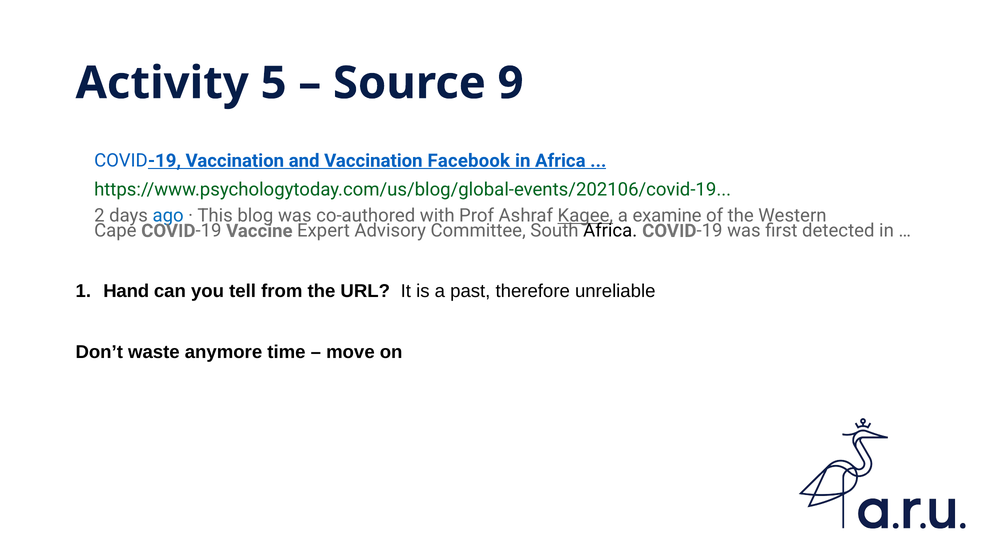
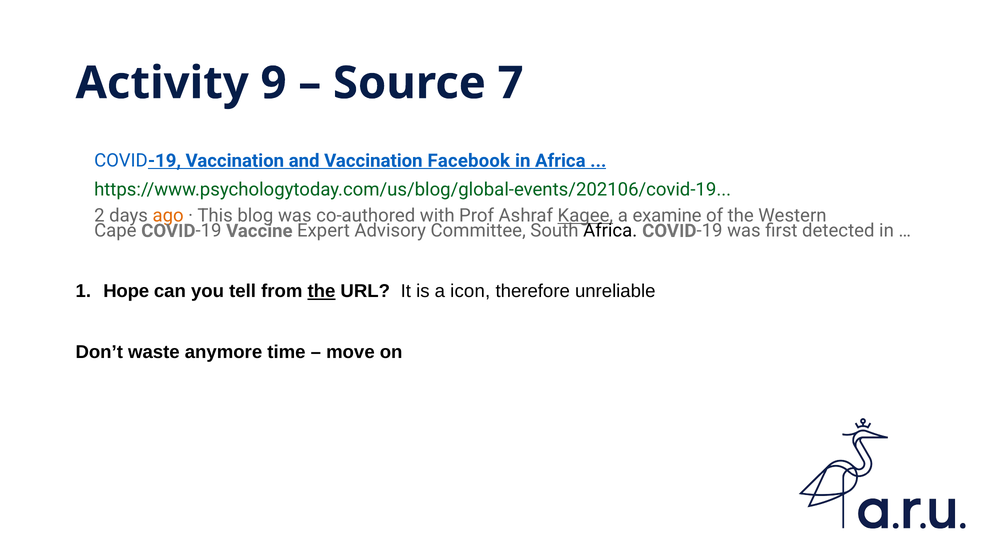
5: 5 -> 9 (274, 83)
9: 9 -> 7 (511, 83)
ago colour: blue -> orange (168, 216)
Hand: Hand -> Hope (126, 292)
the underline: none -> present (321, 292)
past: past -> icon (470, 292)
